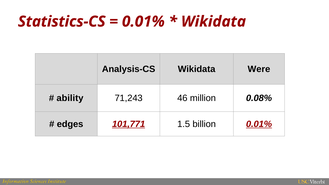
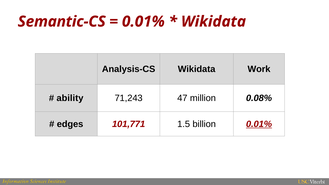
Statistics-CS: Statistics-CS -> Semantic-CS (62, 22)
Were: Were -> Work (259, 69)
46: 46 -> 47 (182, 98)
101,771 underline: present -> none (129, 124)
